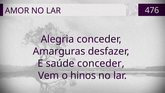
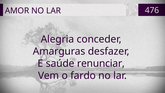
saúde conceder: conceder -> renunciar (101, 63)
hinos: hinos -> fardo (83, 75)
